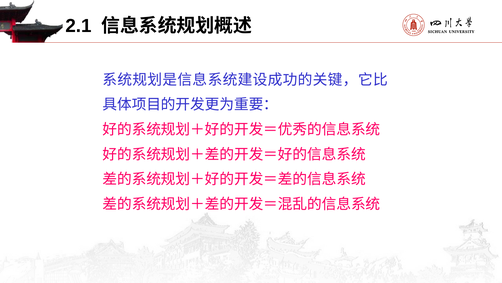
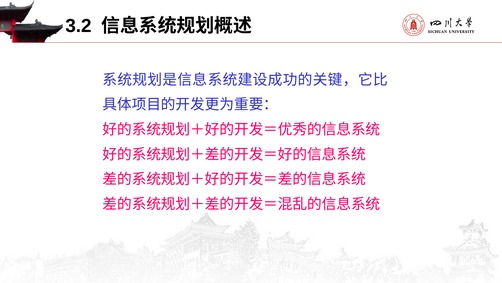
2.1: 2.1 -> 3.2 (78, 26)
